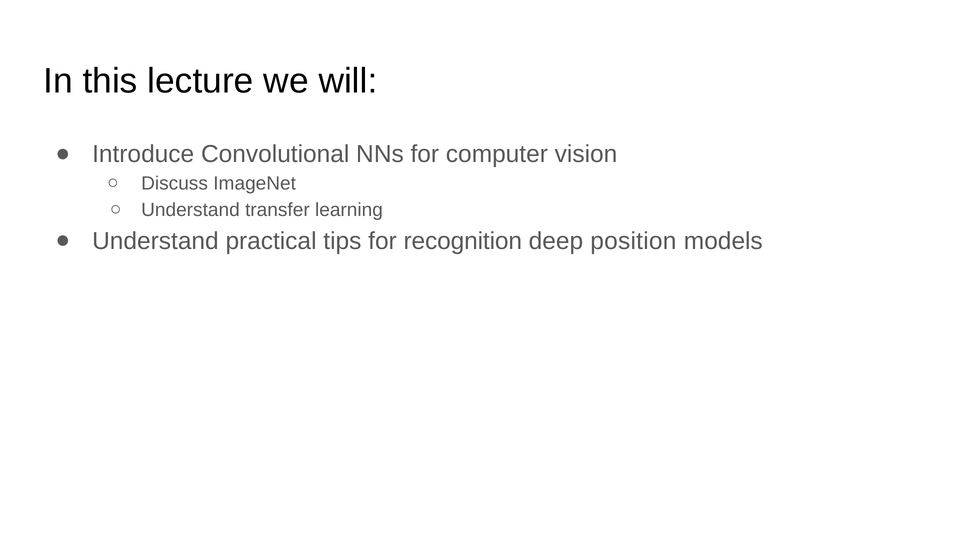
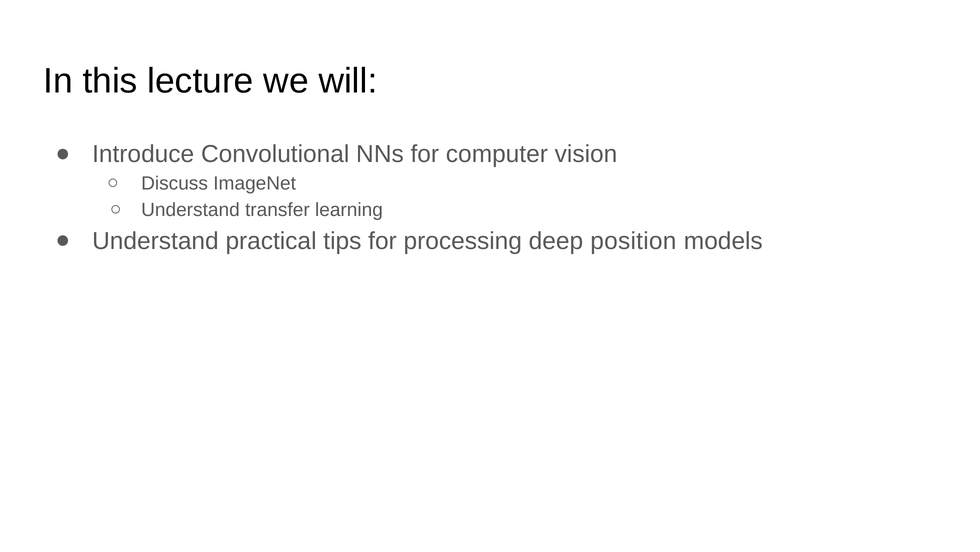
recognition: recognition -> processing (463, 241)
